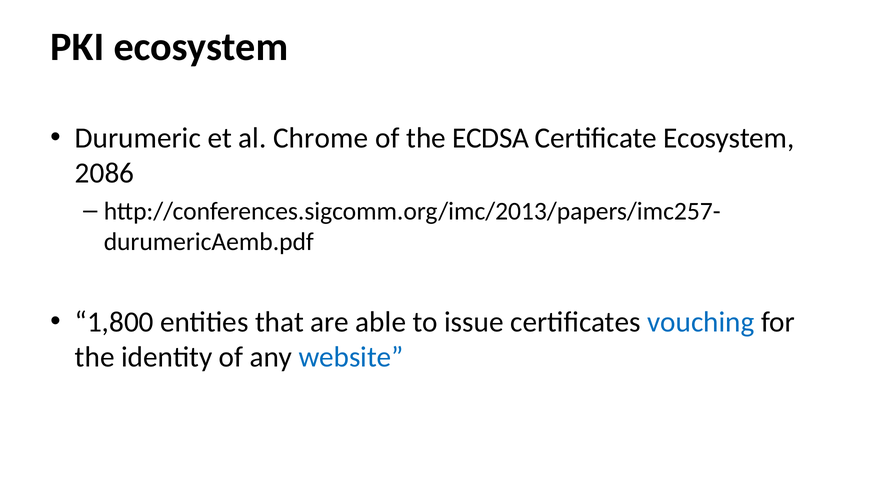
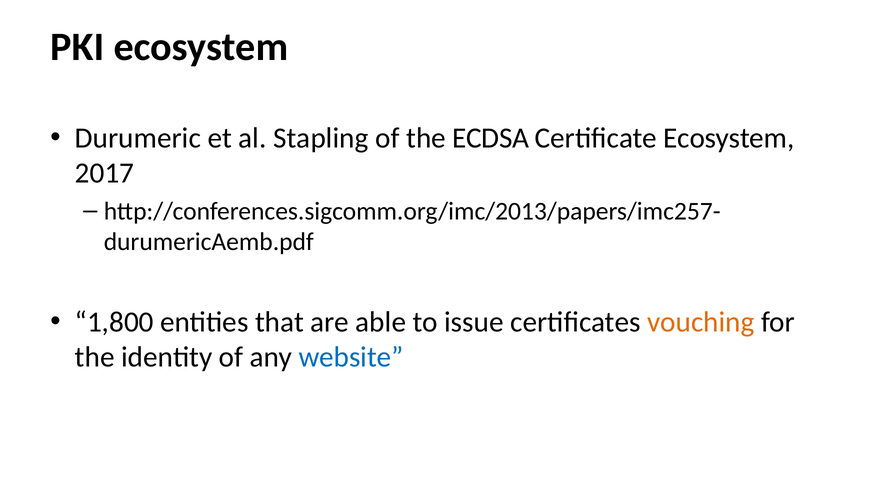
Chrome: Chrome -> Stapling (321, 138)
2086: 2086 -> 2017 (105, 173)
vouching colour: blue -> orange (701, 321)
